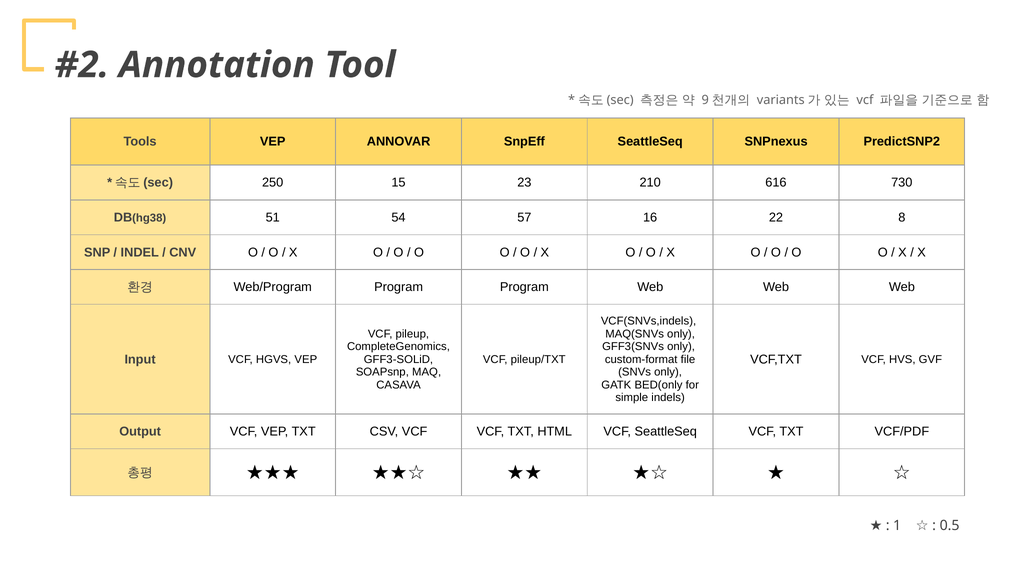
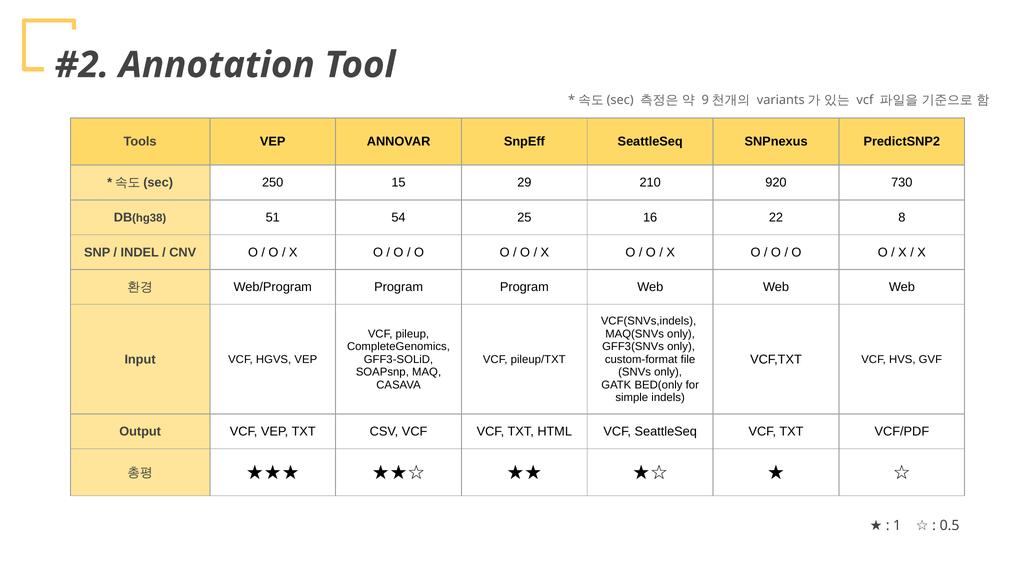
23: 23 -> 29 (524, 183)
616: 616 -> 920 (776, 183)
57: 57 -> 25 (524, 217)
